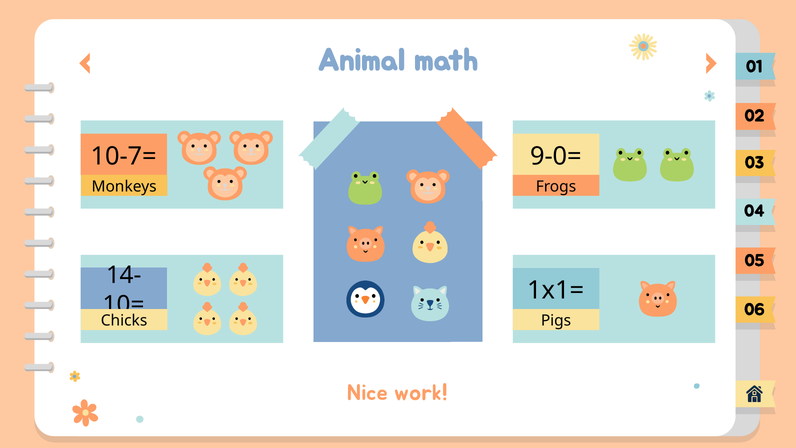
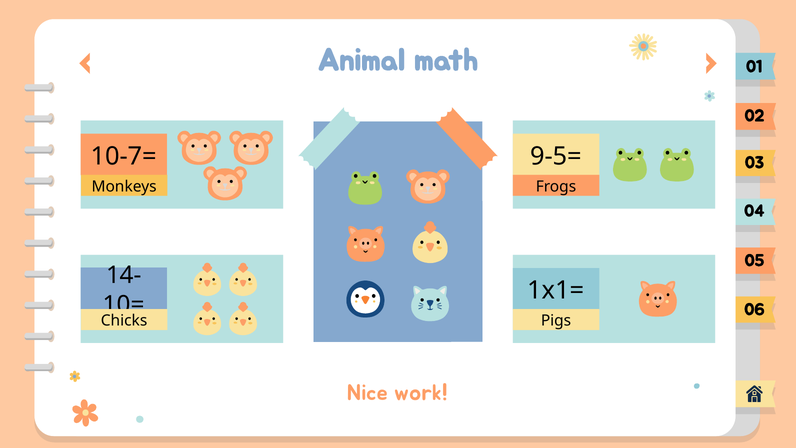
9-0=: 9-0= -> 9-5= (556, 156)
